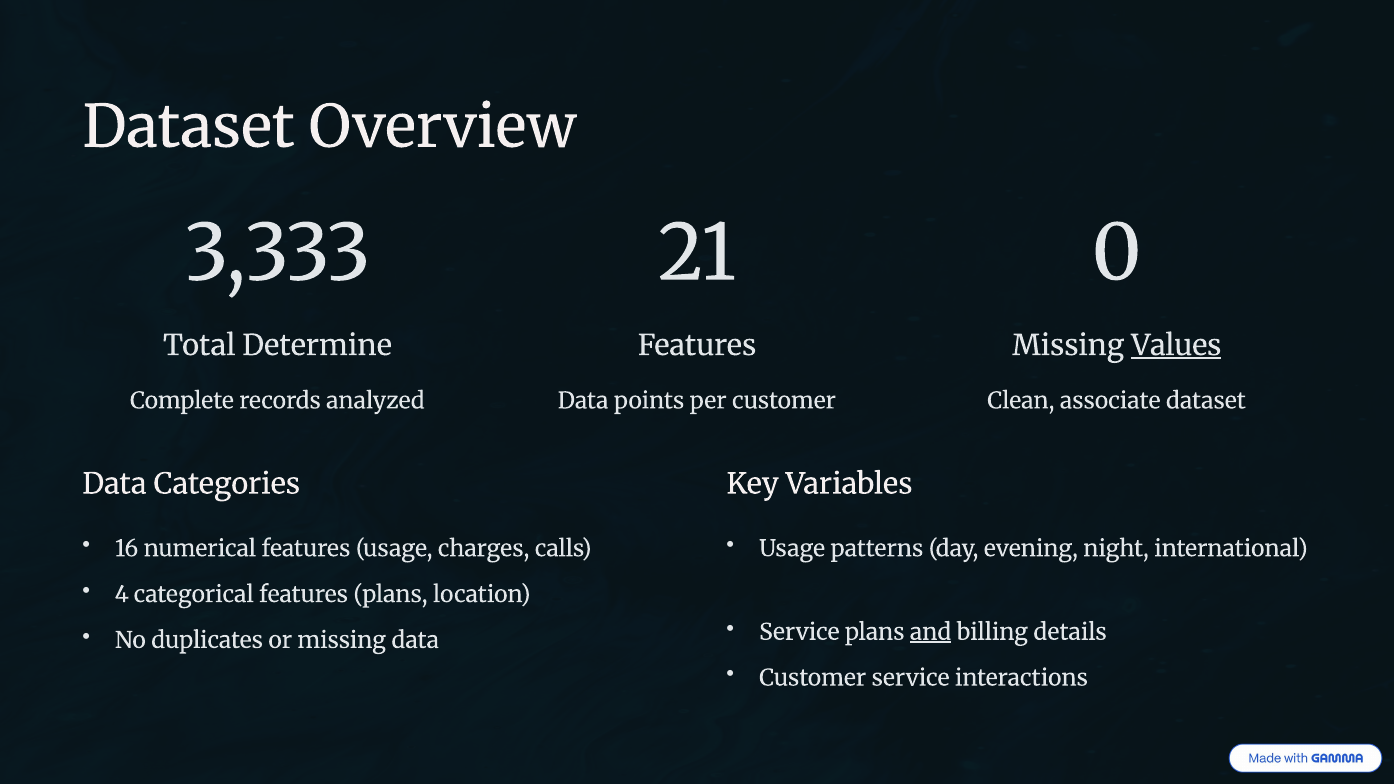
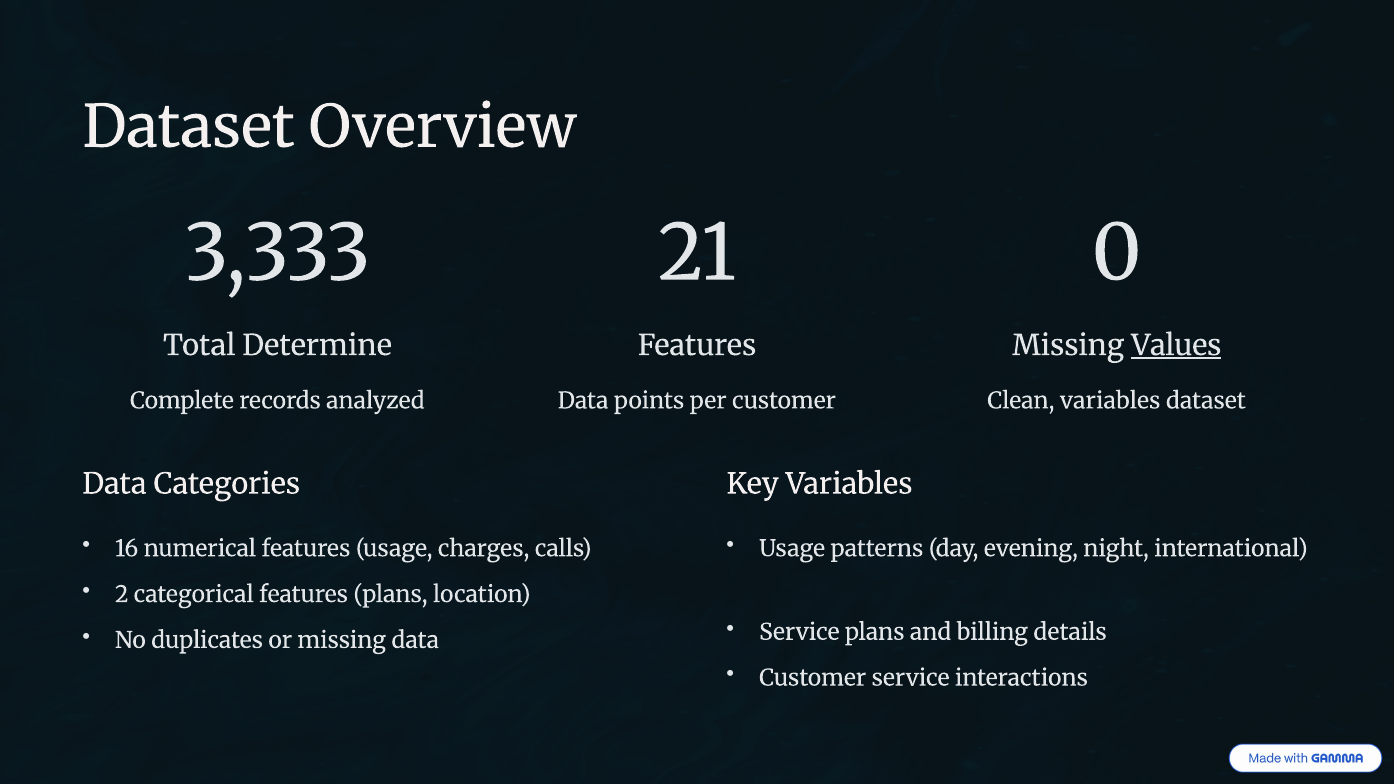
Clean associate: associate -> variables (1110, 401)
4: 4 -> 2 (122, 595)
and underline: present -> none (931, 632)
